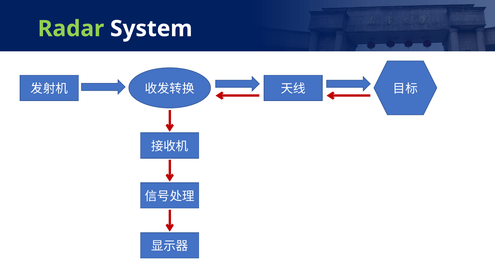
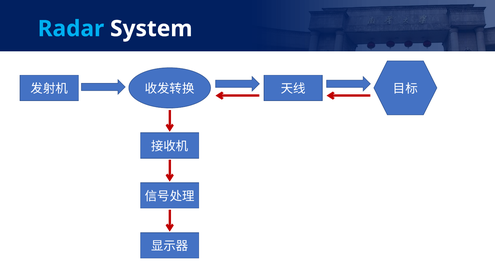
Radar colour: light green -> light blue (71, 29)
